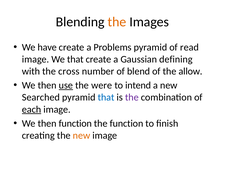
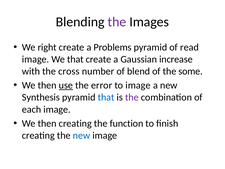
the colour: orange -> purple (117, 22)
have: have -> right (47, 47)
defining: defining -> increase (176, 59)
allow: allow -> some (191, 71)
were: were -> error (102, 85)
to intend: intend -> image (138, 85)
Searched: Searched -> Synthesis (41, 97)
each underline: present -> none (32, 109)
then function: function -> creating (75, 123)
new colour: orange -> blue (81, 135)
